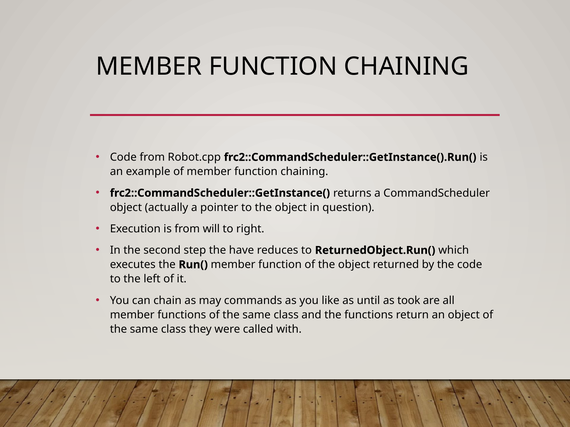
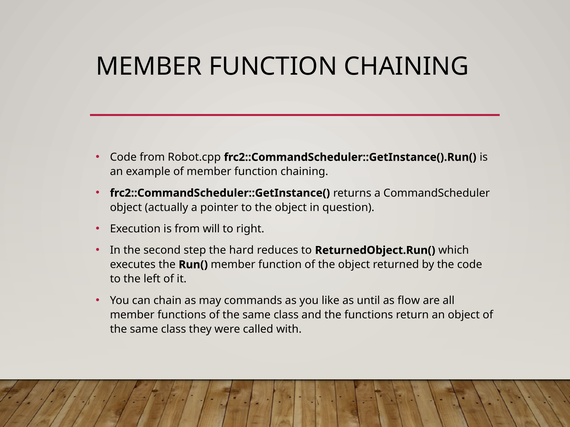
have: have -> hard (241, 251)
took: took -> flow (409, 301)
